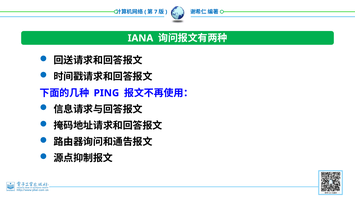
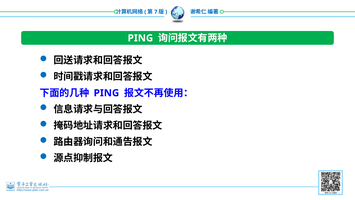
IANA: IANA -> PING (140, 38)
